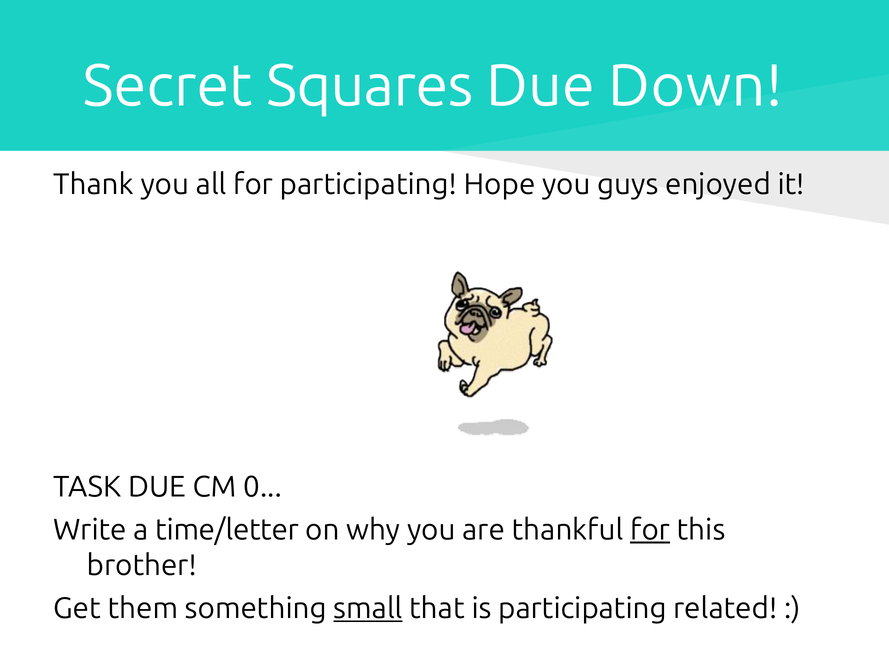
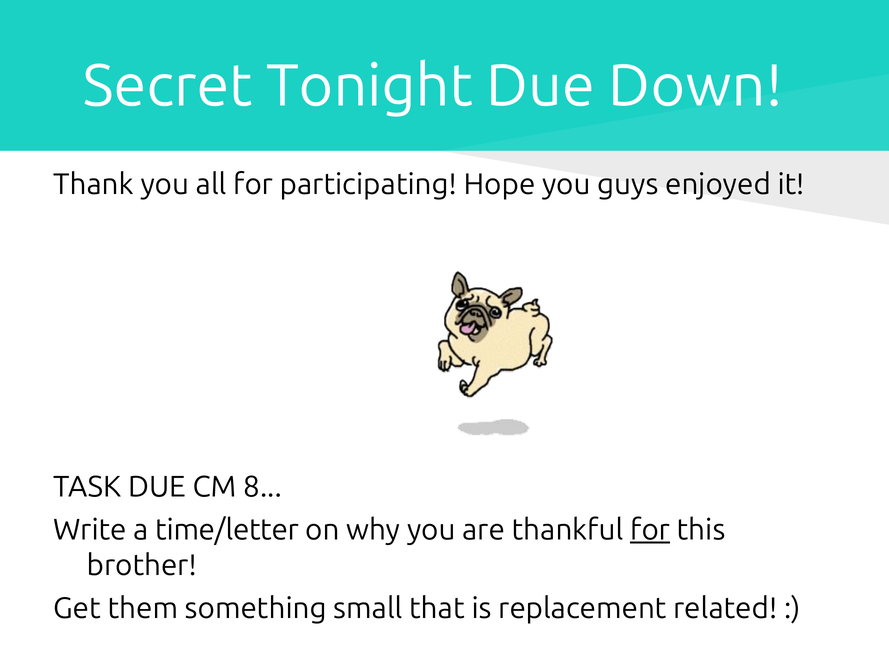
Squares: Squares -> Tonight (370, 86)
0: 0 -> 8 (263, 487)
small underline: present -> none (368, 608)
is participating: participating -> replacement (582, 608)
